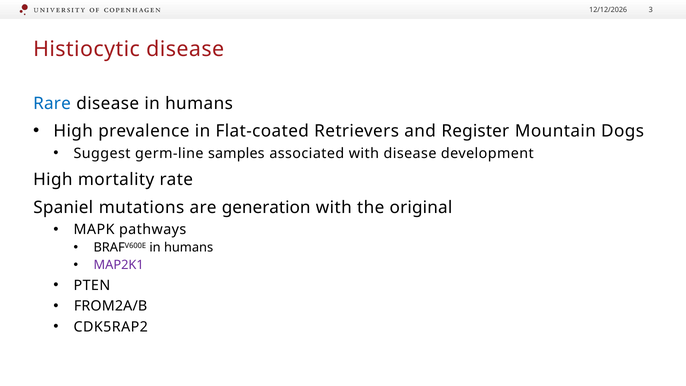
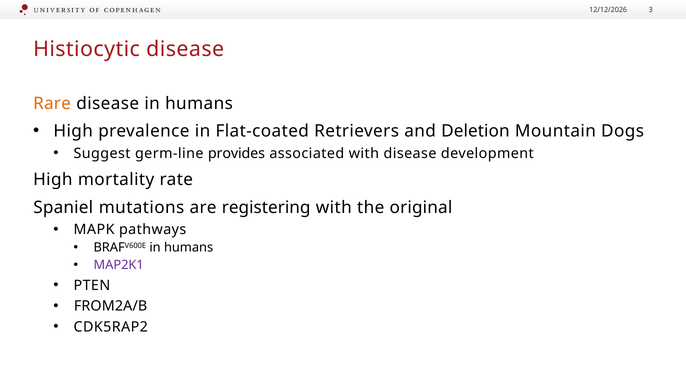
Rare colour: blue -> orange (52, 103)
Register: Register -> Deletion (475, 131)
samples: samples -> provides (236, 153)
generation: generation -> registering (266, 207)
